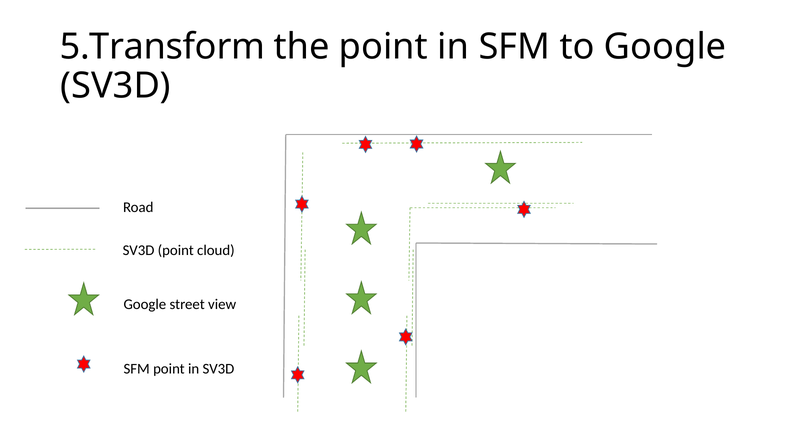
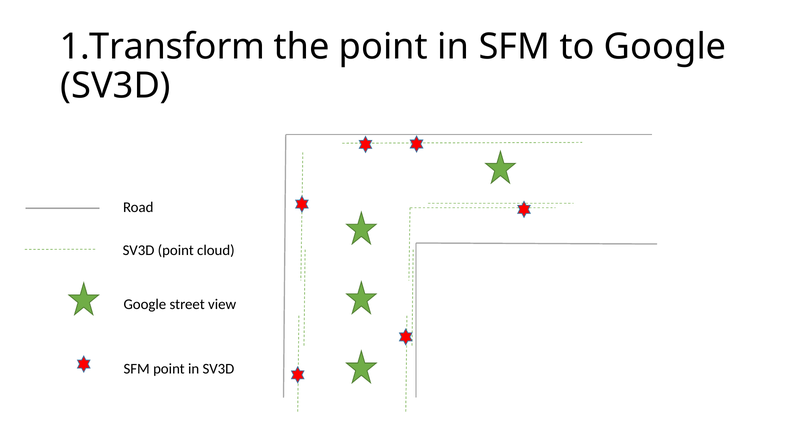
5.Transform: 5.Transform -> 1.Transform (162, 47)
